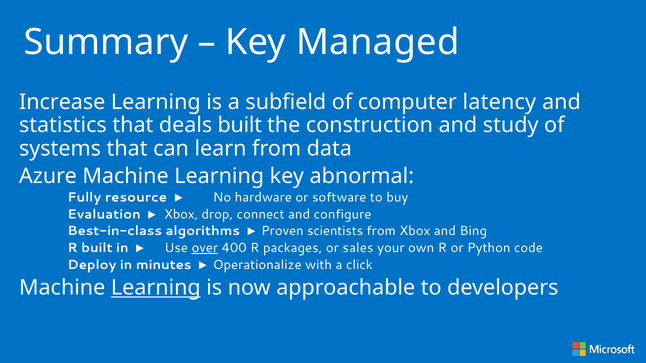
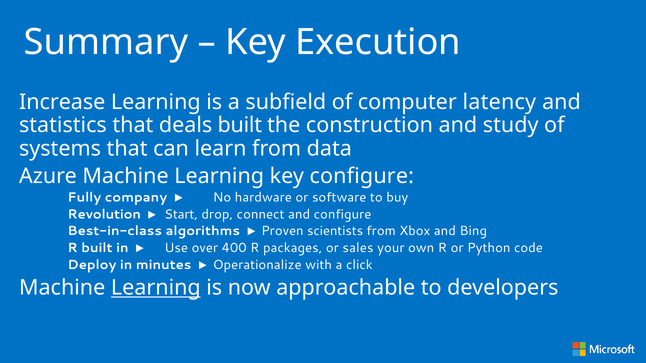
Managed: Managed -> Execution (378, 42)
key abnormal: abnormal -> configure (362, 176)
resource: resource -> company (136, 198)
Evaluation: Evaluation -> Revolution (104, 214)
Xbox: Xbox -> Start (181, 214)
over underline: present -> none (205, 248)
